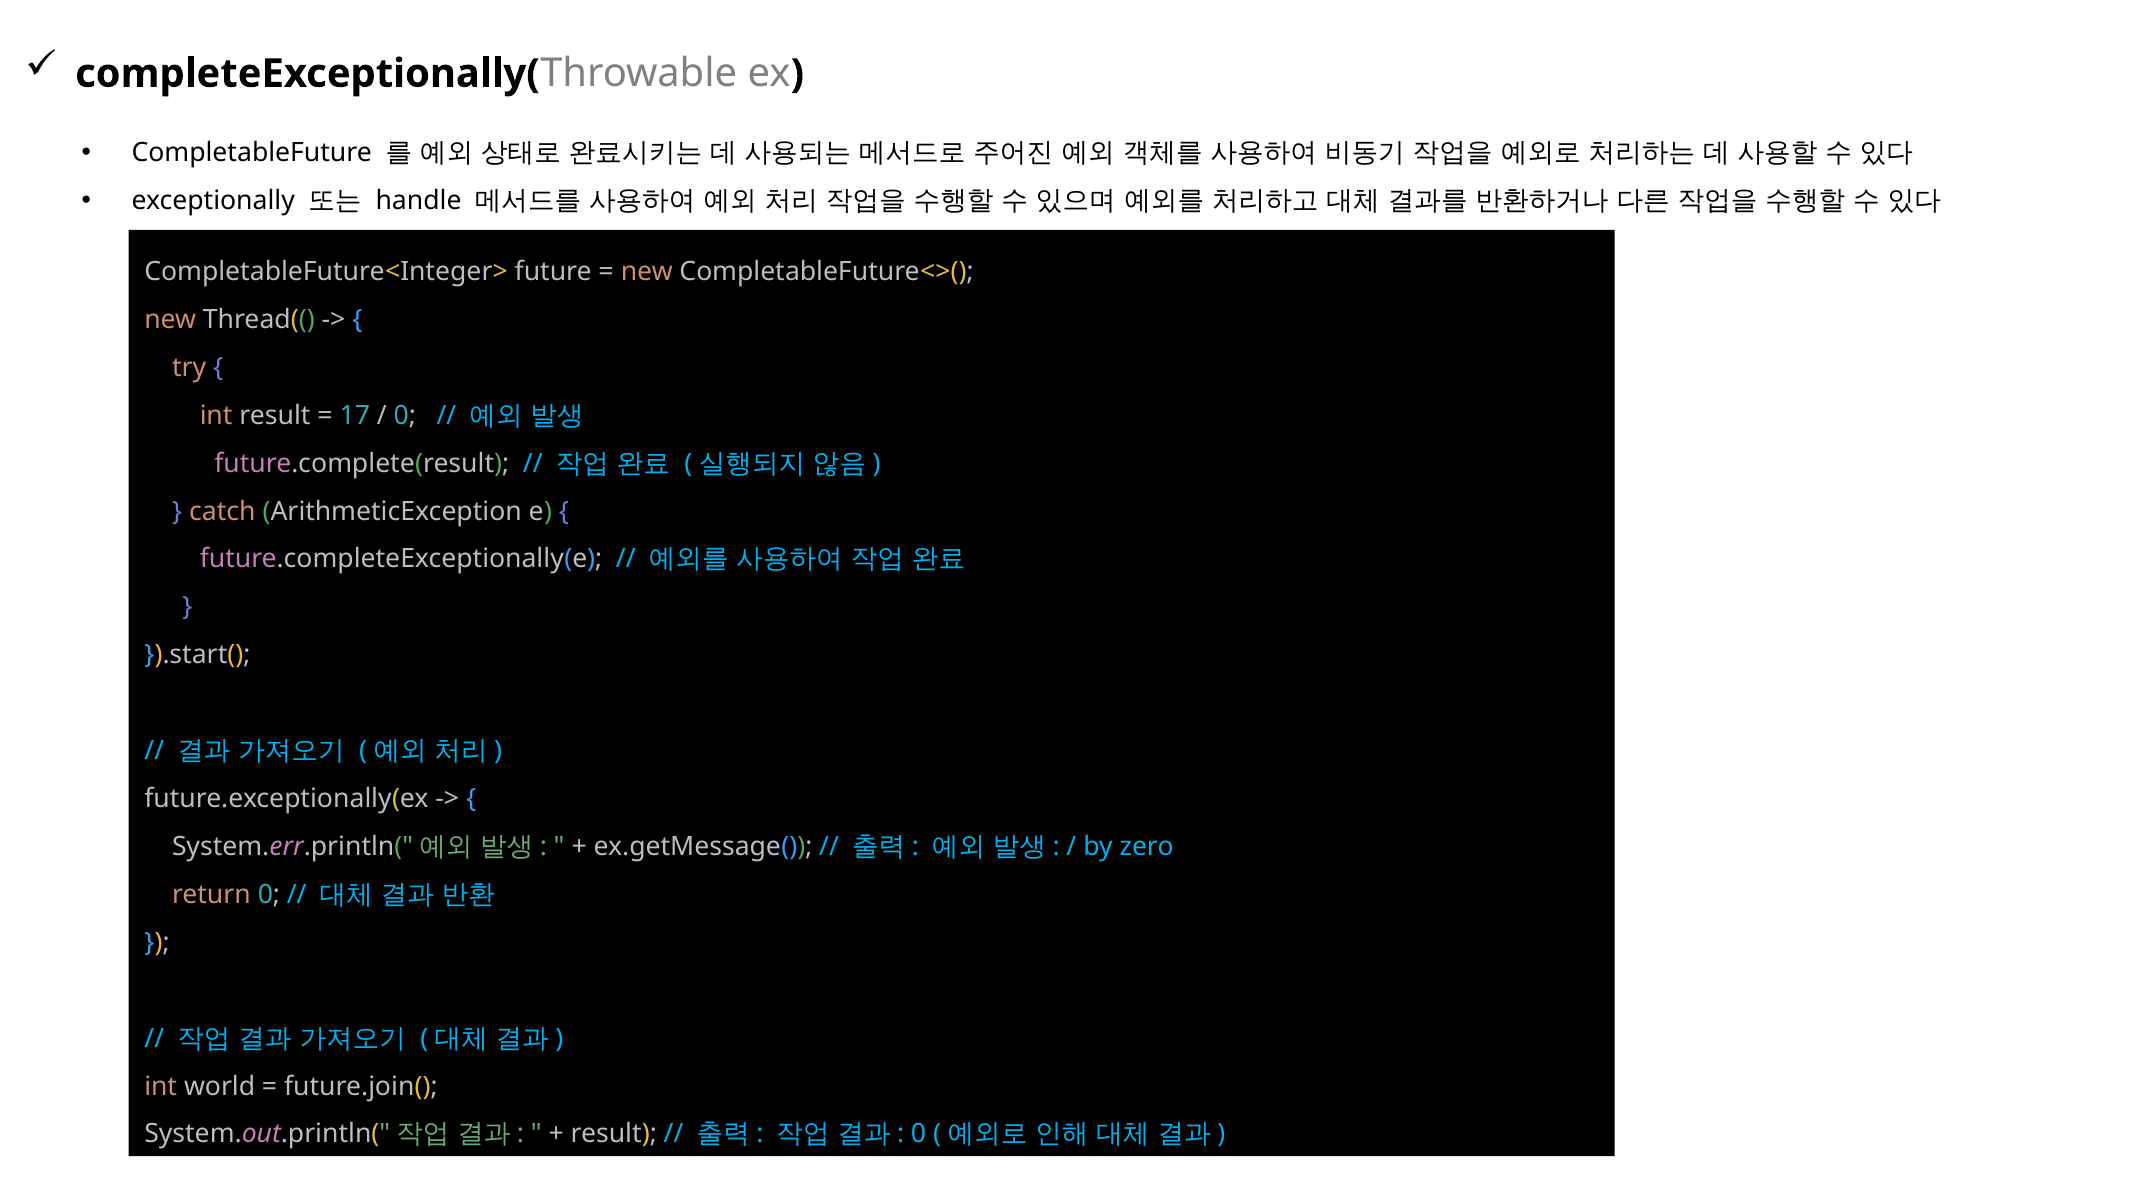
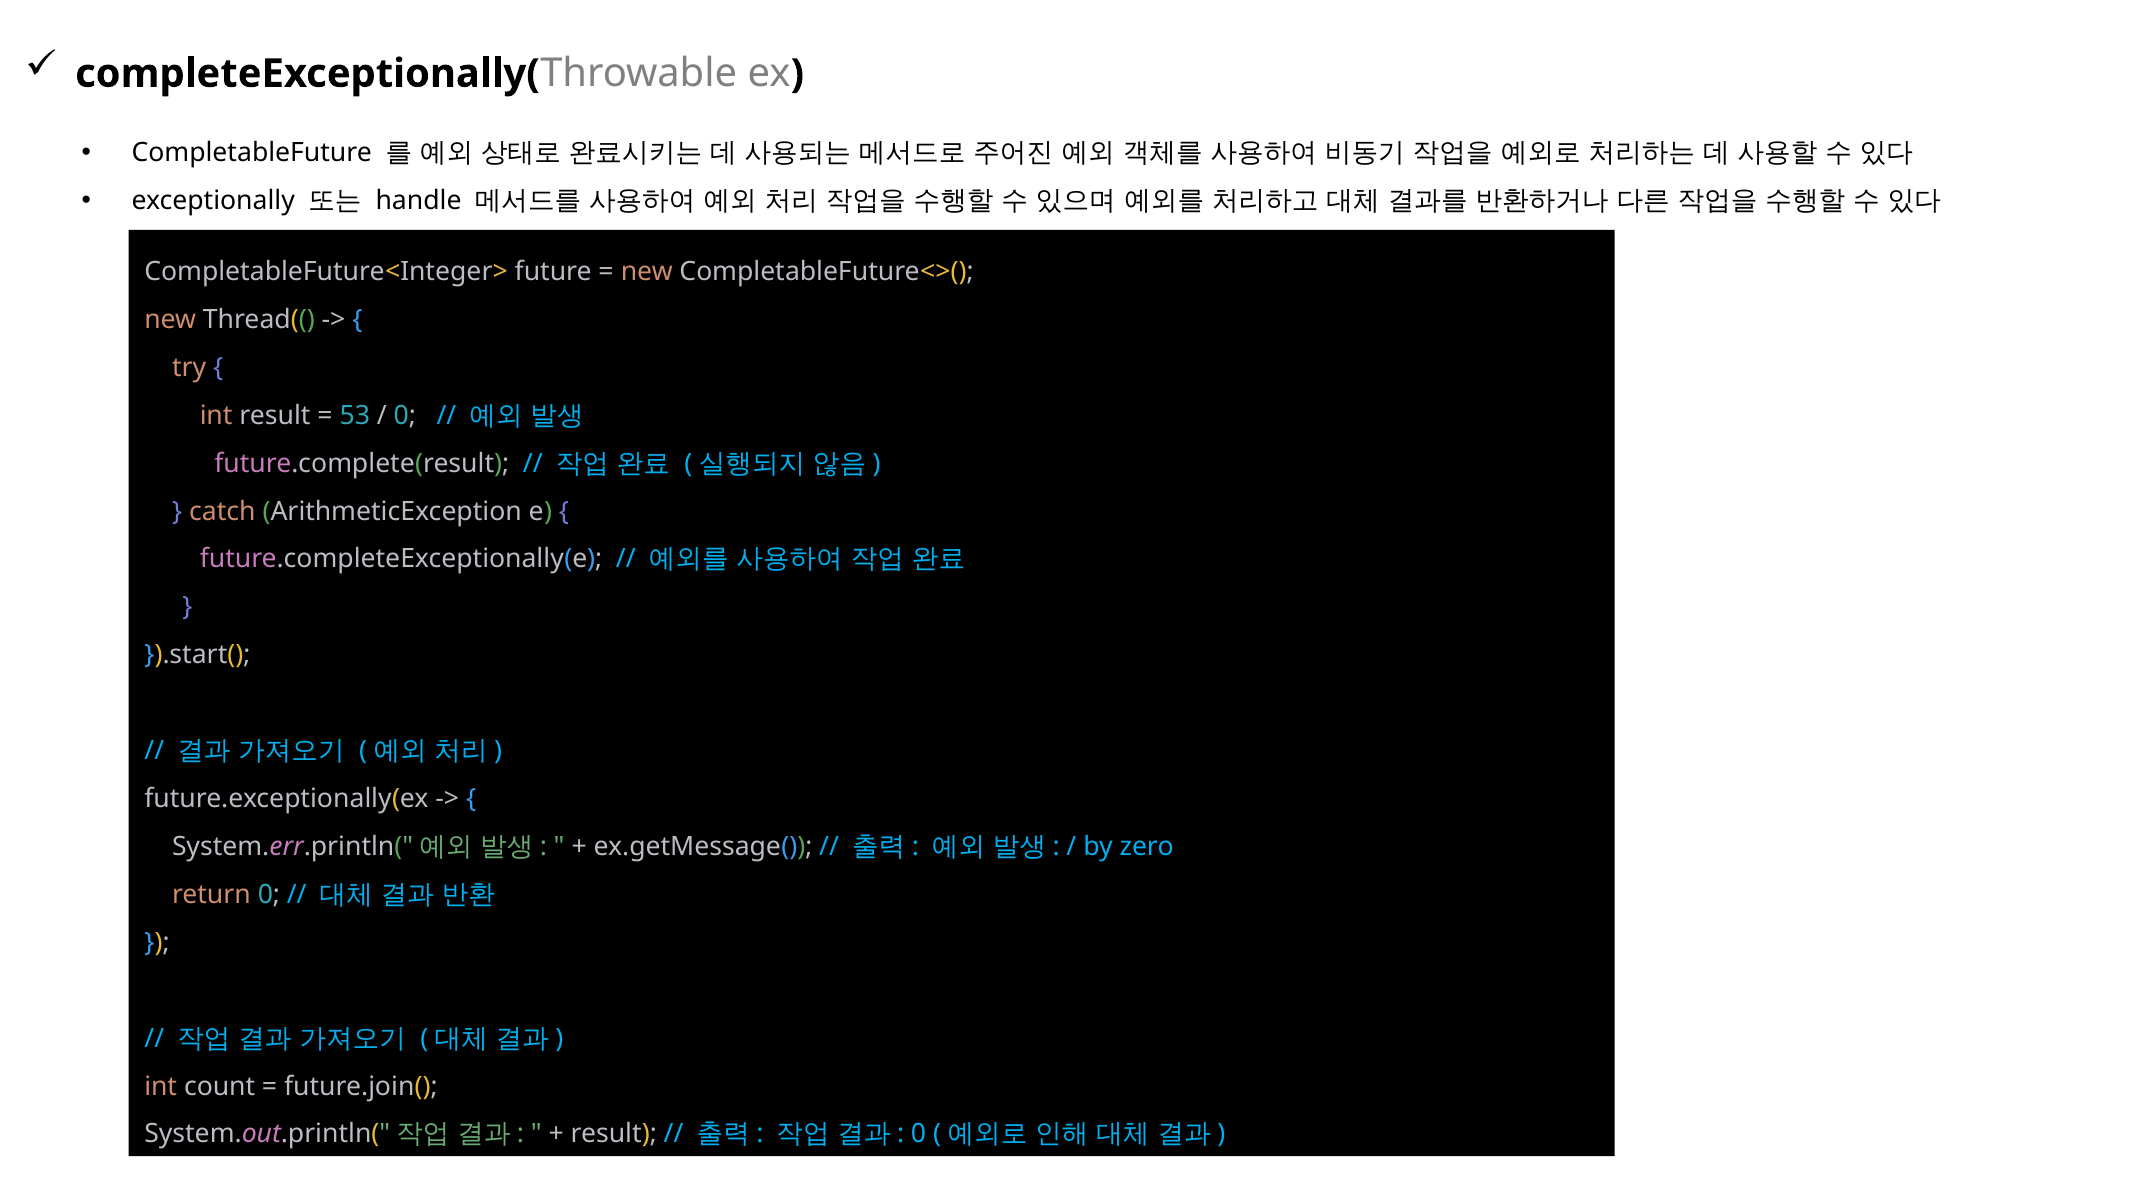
17: 17 -> 53 (355, 415)
world: world -> count (220, 1086)
